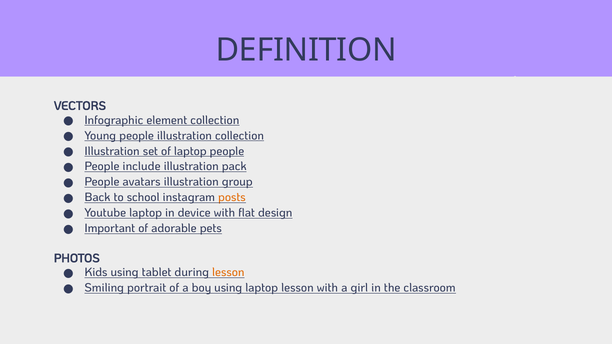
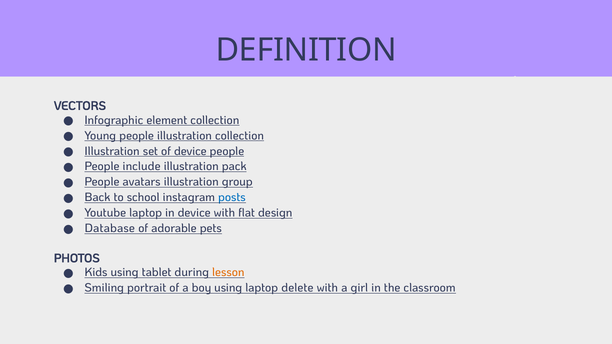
of laptop: laptop -> device (190, 151)
posts colour: orange -> blue (232, 198)
Important: Important -> Database (110, 229)
laptop lesson: lesson -> delete (297, 288)
